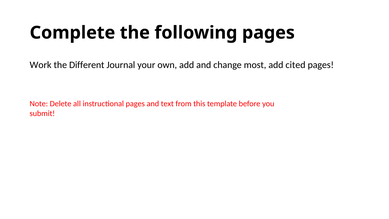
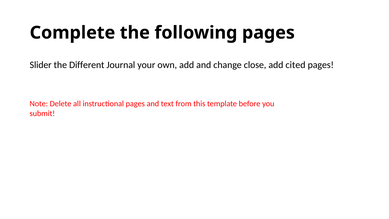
Work: Work -> Slider (41, 65)
most: most -> close (255, 65)
